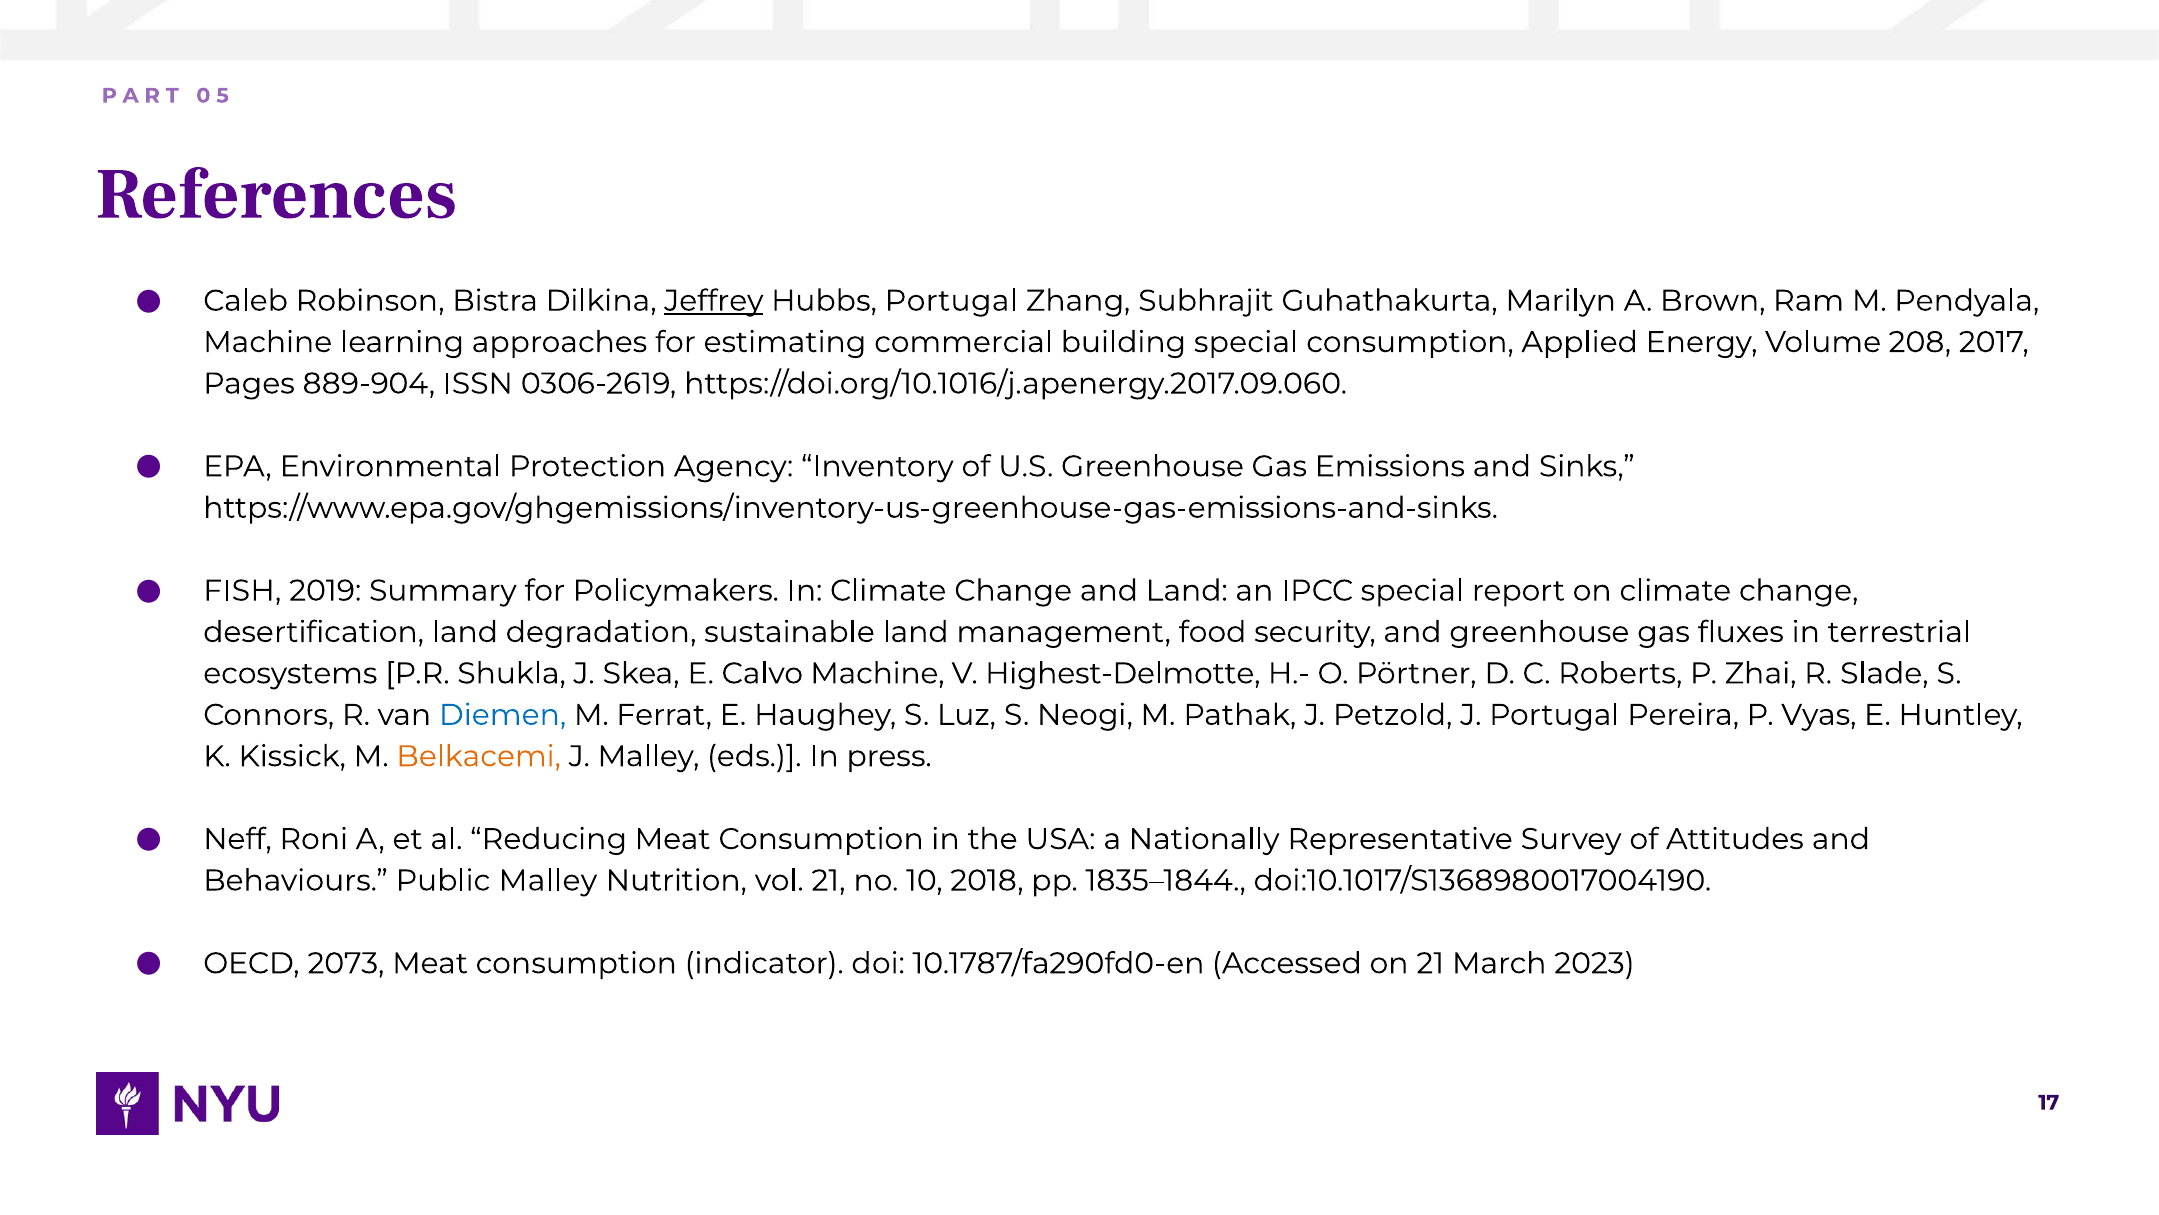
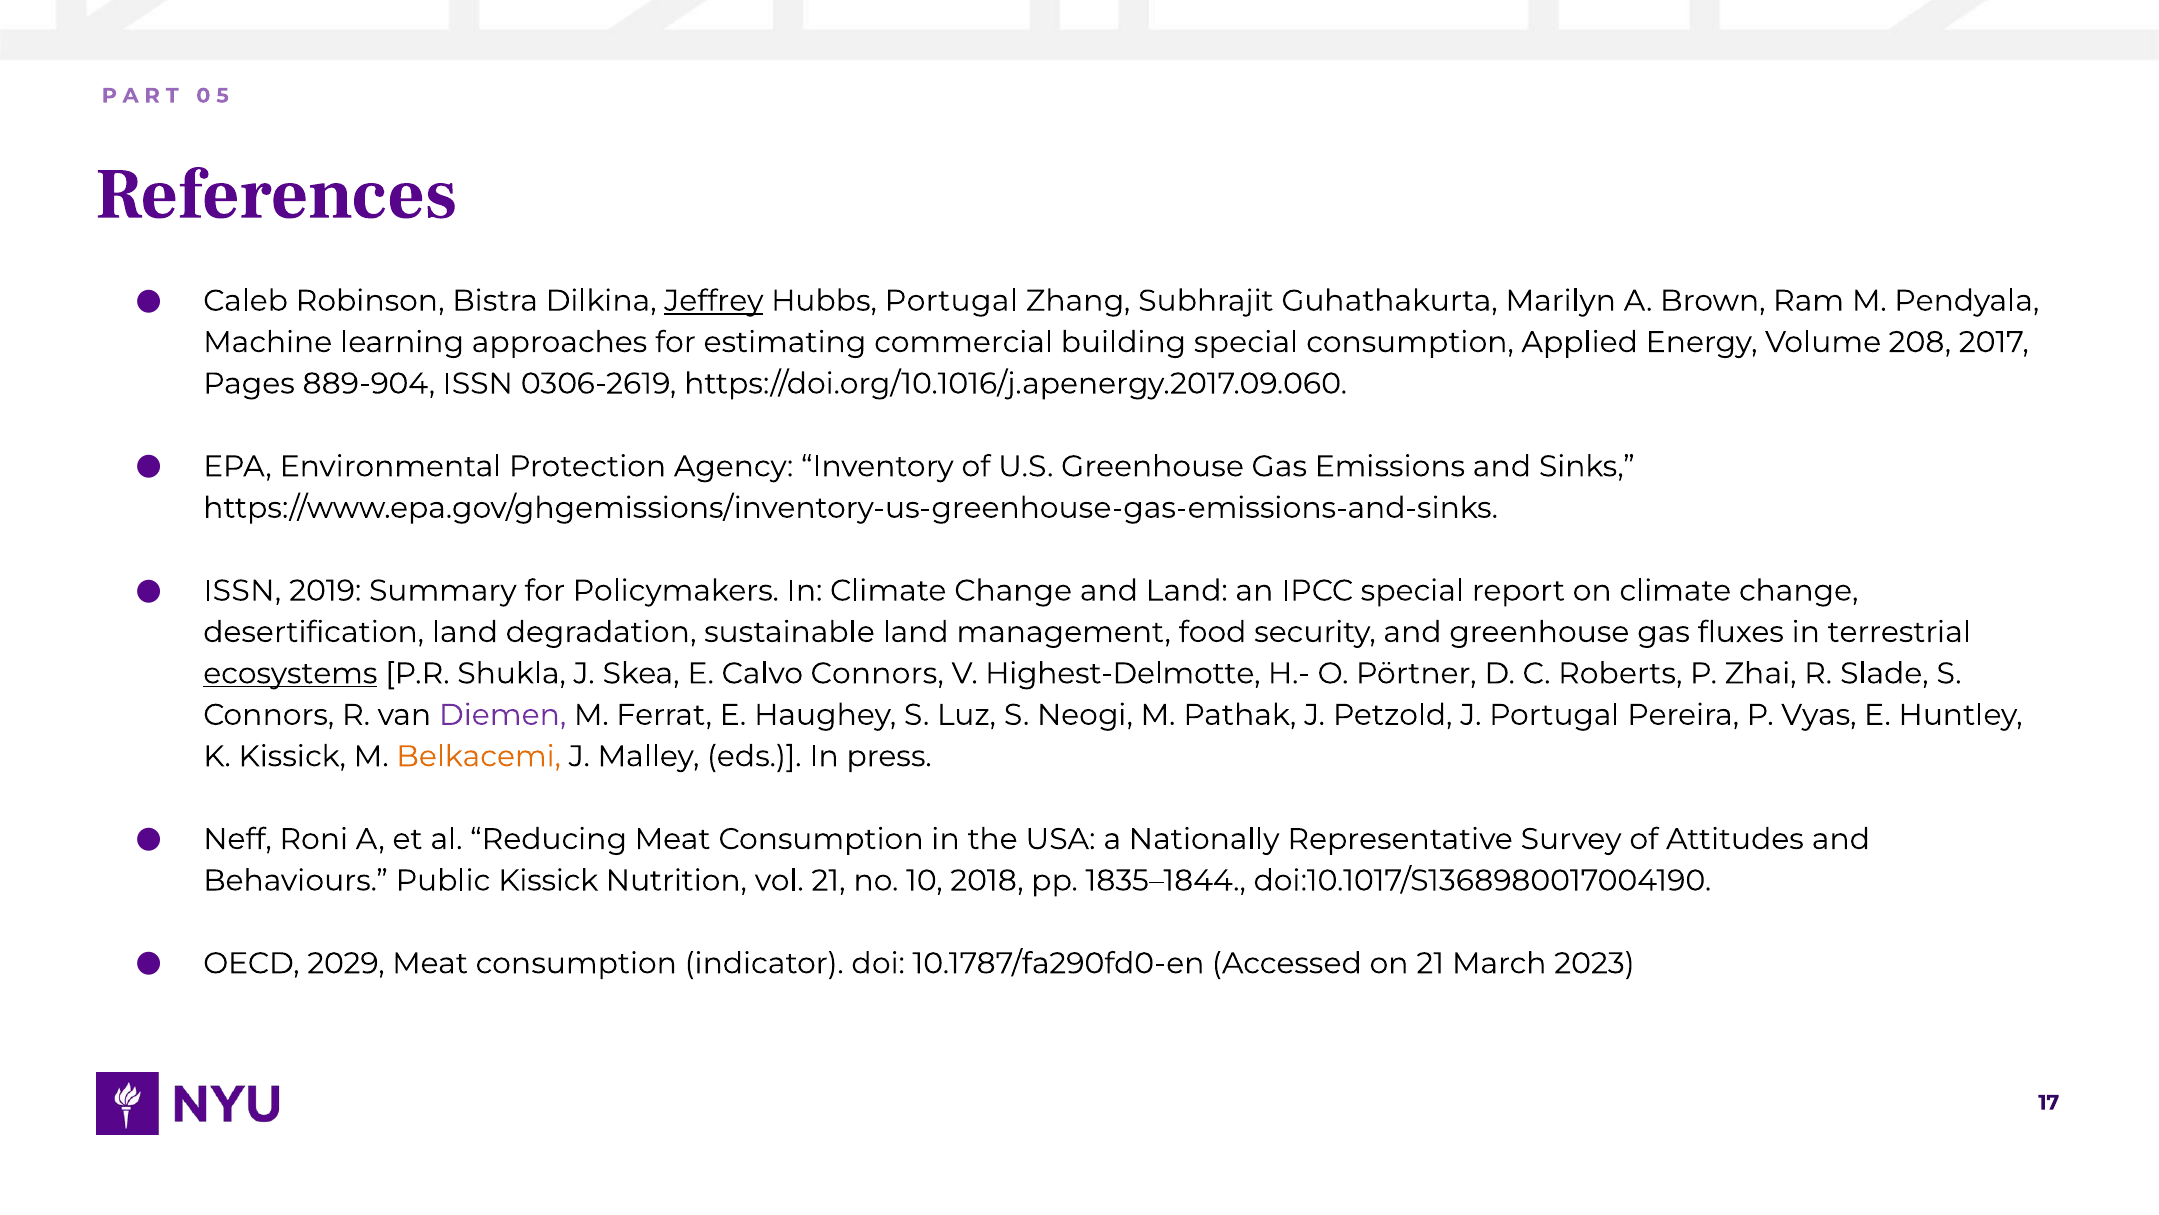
FISH: FISH -> ISSN (242, 590)
ecosystems underline: none -> present (290, 673)
Calvo Machine: Machine -> Connors (877, 673)
Diemen colour: blue -> purple (503, 715)
Public Malley: Malley -> Kissick (548, 880)
2073: 2073 -> 2029 (346, 963)
